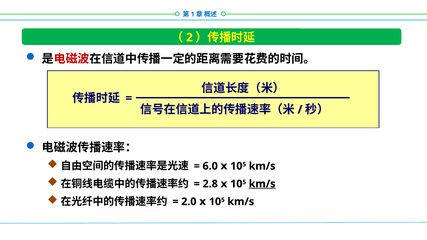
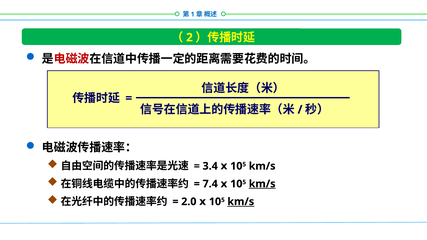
6.0: 6.0 -> 3.4 (210, 166)
2.8: 2.8 -> 7.4 (210, 184)
km/s underline: none -> present (241, 202)
